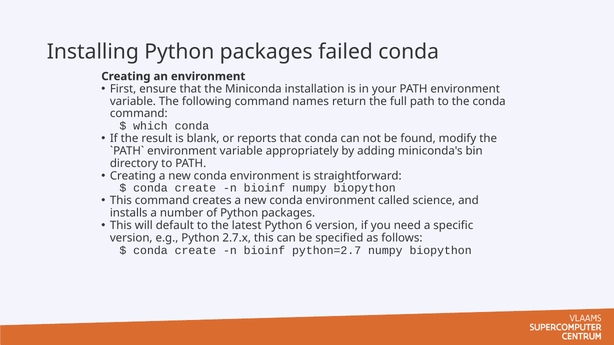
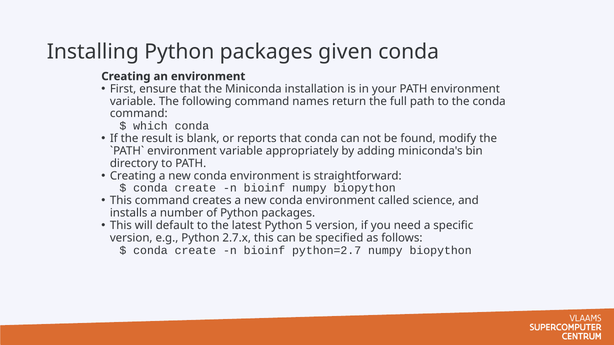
failed: failed -> given (345, 52)
6: 6 -> 5 (309, 226)
